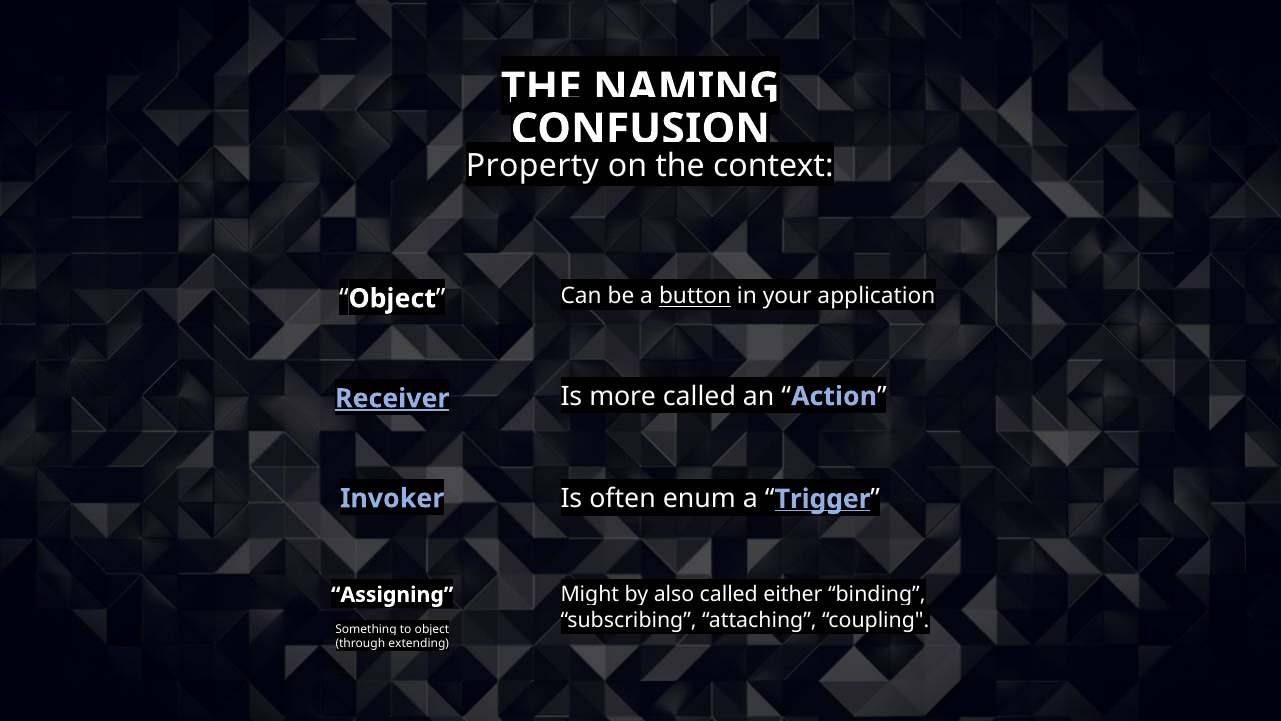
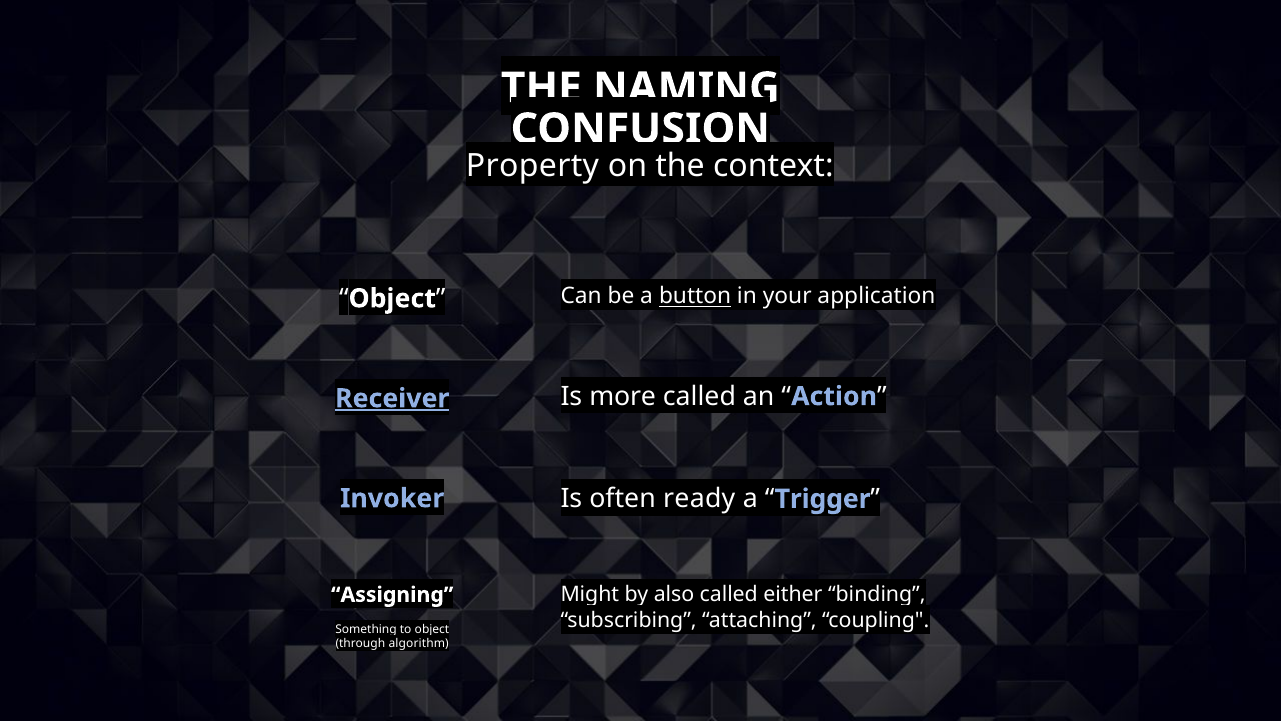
enum: enum -> ready (699, 499)
Trigger underline: present -> none (823, 499)
extending: extending -> algorithm (419, 643)
